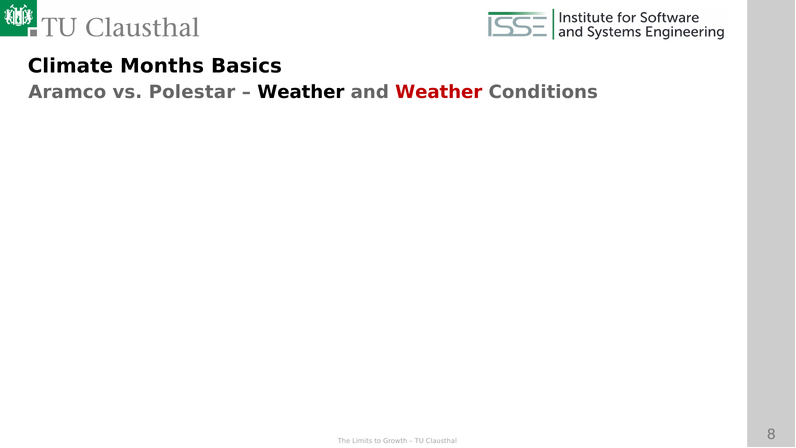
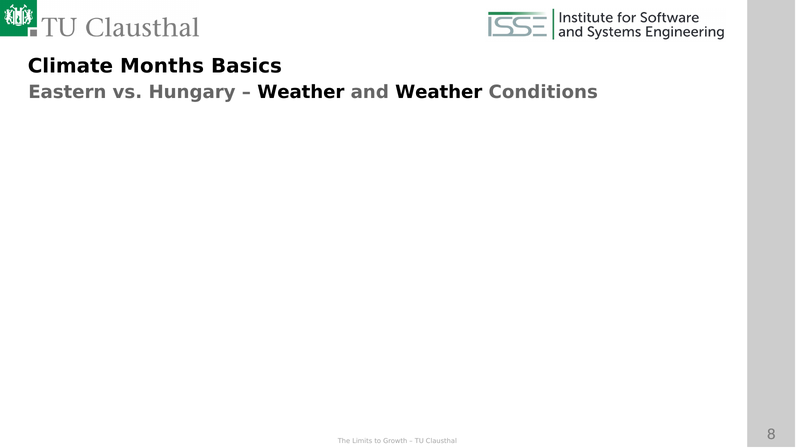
Aramco: Aramco -> Eastern (67, 92)
Polestar: Polestar -> Hungary (192, 92)
Weather colour: red -> black (439, 92)
